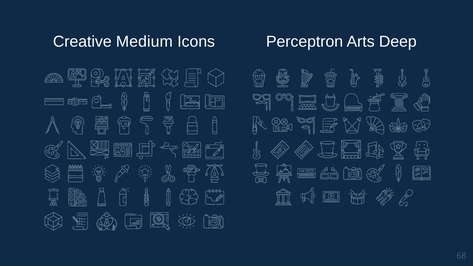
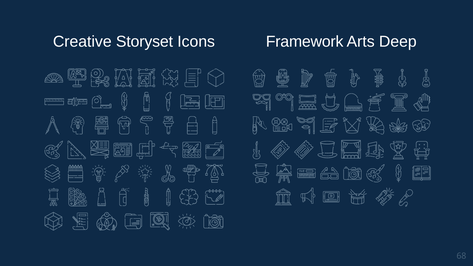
Medium: Medium -> Storyset (144, 42)
Perceptron: Perceptron -> Framework (305, 42)
